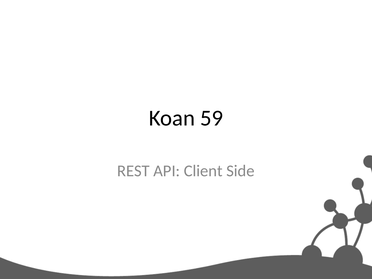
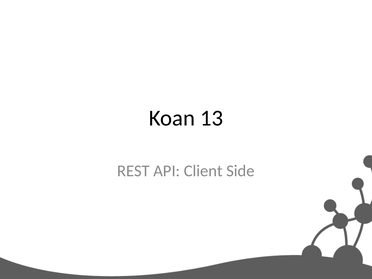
59: 59 -> 13 (212, 118)
